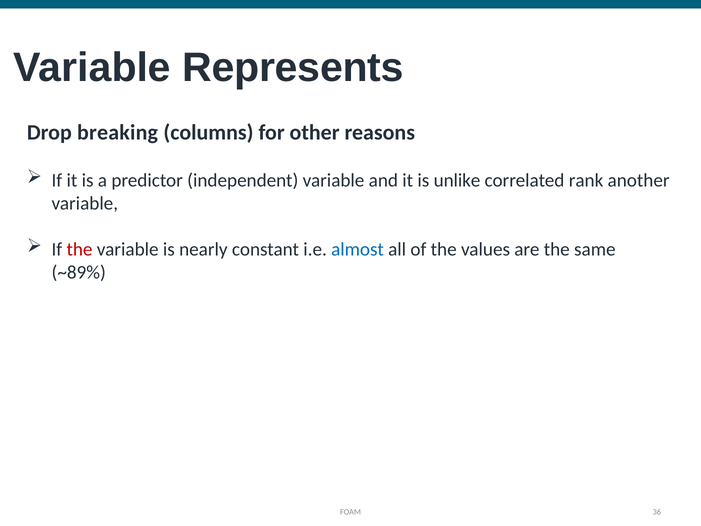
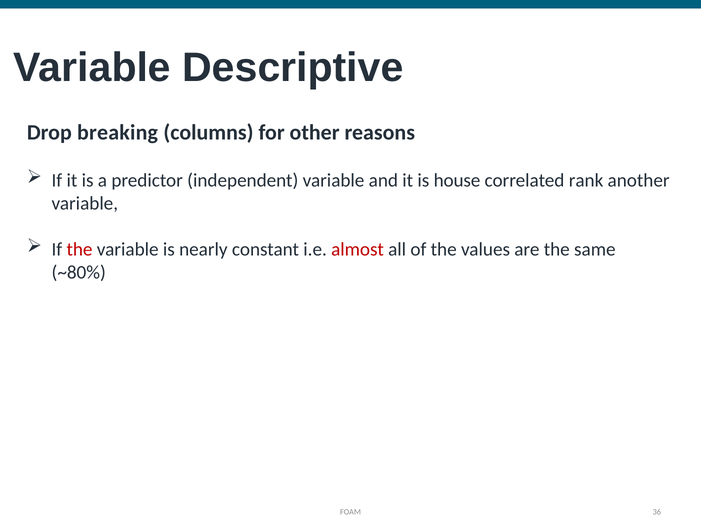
Represents: Represents -> Descriptive (293, 68)
unlike: unlike -> house (457, 180)
almost colour: blue -> red (358, 249)
~89%: ~89% -> ~80% (79, 272)
